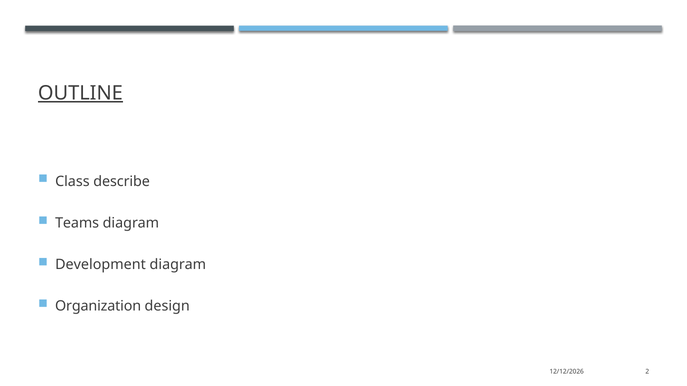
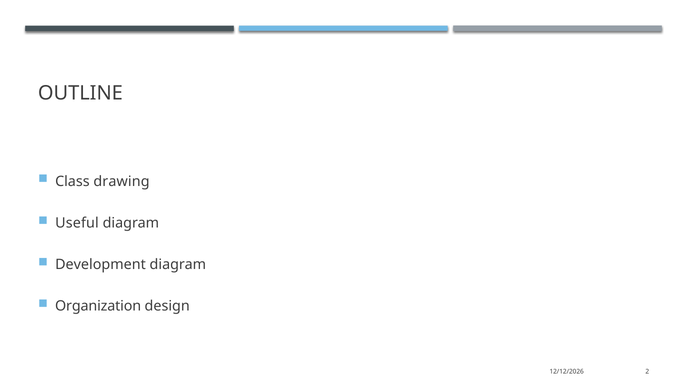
OUTLINE underline: present -> none (80, 93)
describe: describe -> drawing (121, 182)
Teams: Teams -> Useful (77, 223)
